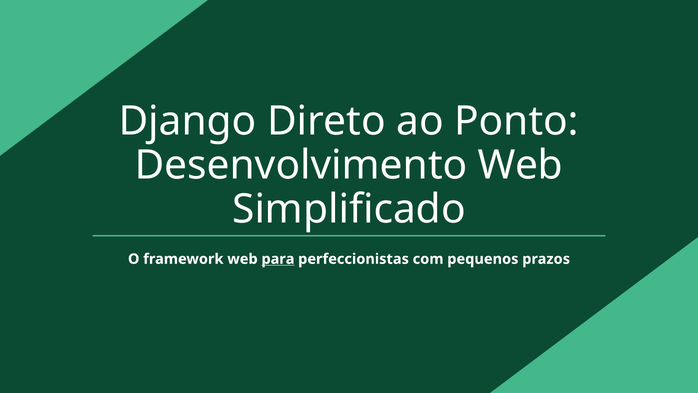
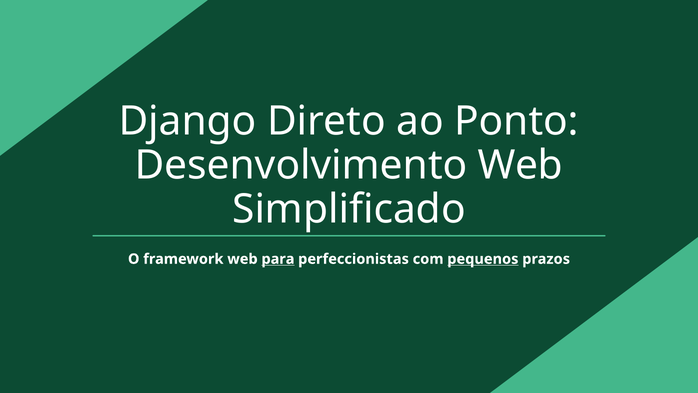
pequenos underline: none -> present (483, 259)
